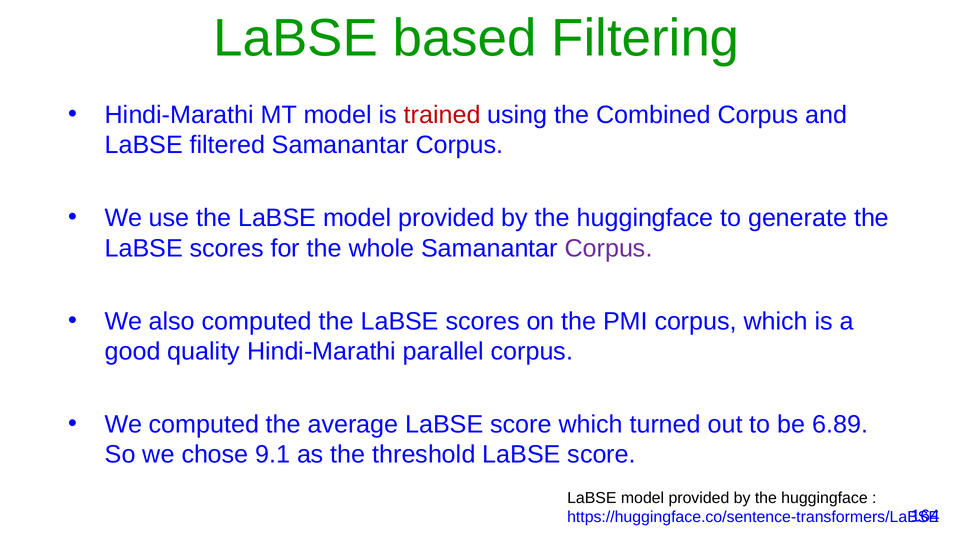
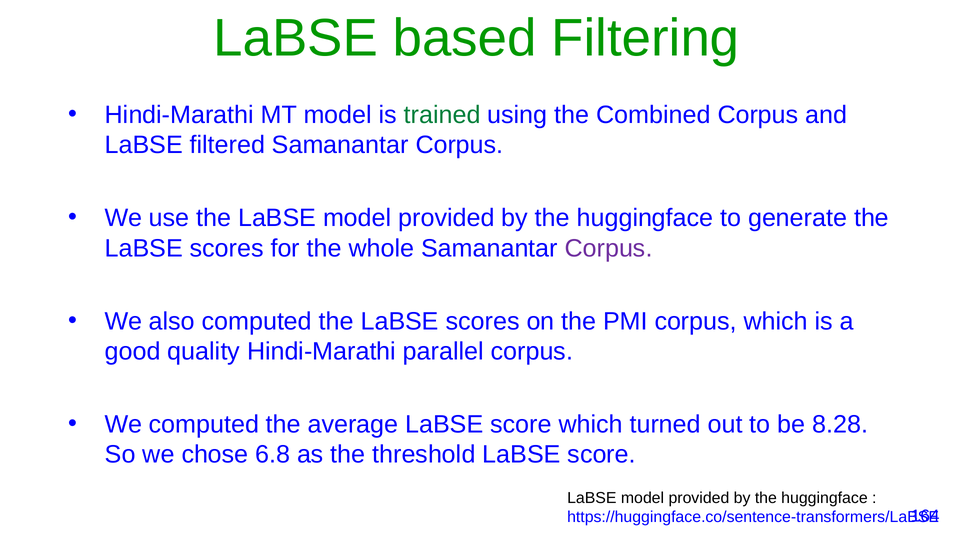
trained colour: red -> green (442, 115)
6.89: 6.89 -> 8.28 (840, 424)
9.1: 9.1 -> 6.8 (273, 455)
